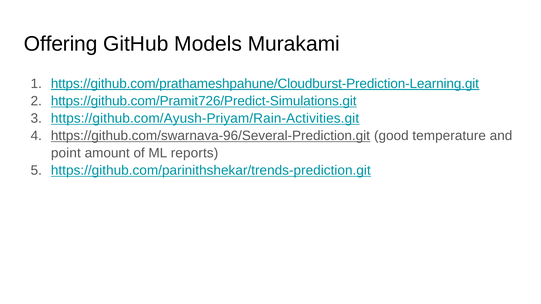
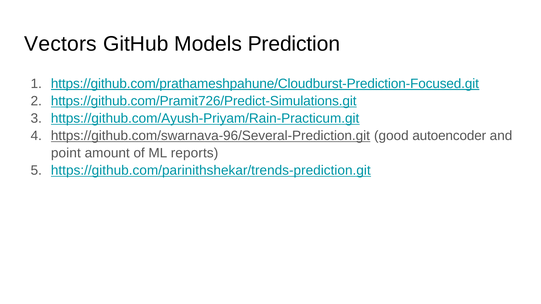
Offering: Offering -> Vectors (60, 44)
Murakami: Murakami -> Prediction (294, 44)
https://github.com/prathameshpahune/Cloudburst-Prediction-Learning.git: https://github.com/prathameshpahune/Cloudburst-Prediction-Learning.git -> https://github.com/prathameshpahune/Cloudburst-Prediction-Focused.git (265, 84)
https://github.com/Ayush-Priyam/Rain-Activities.git: https://github.com/Ayush-Priyam/Rain-Activities.git -> https://github.com/Ayush-Priyam/Rain-Practicum.git (205, 118)
temperature: temperature -> autoencoder (449, 136)
